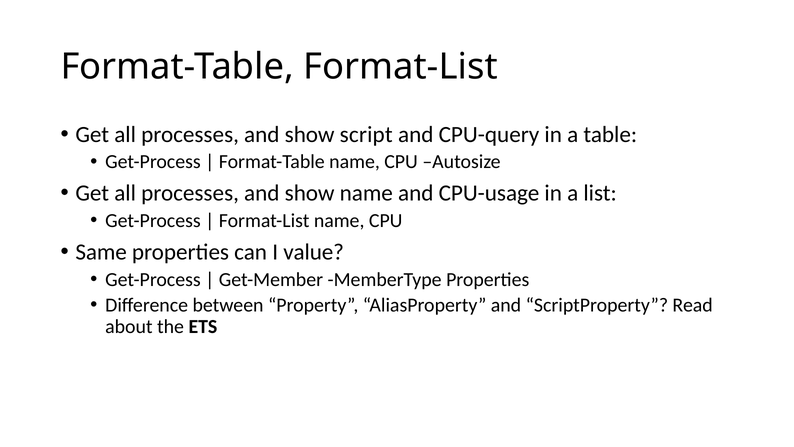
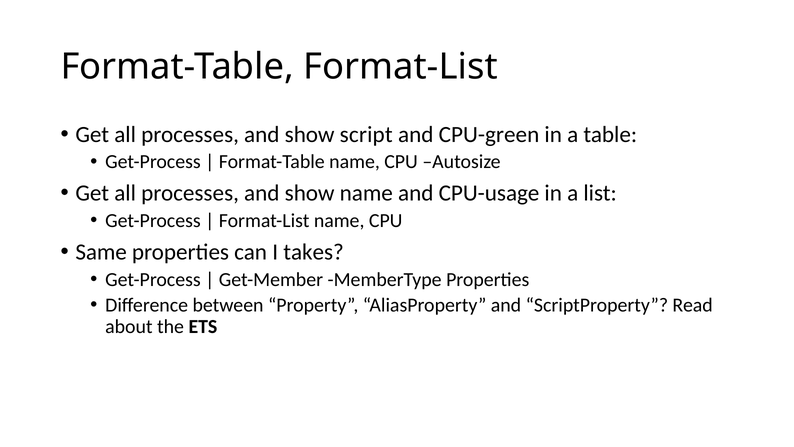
CPU-query: CPU-query -> CPU-green (489, 134)
value: value -> takes (314, 252)
